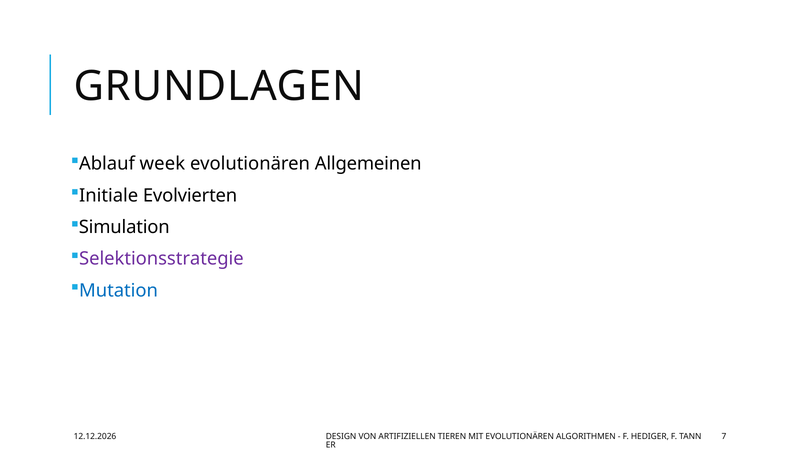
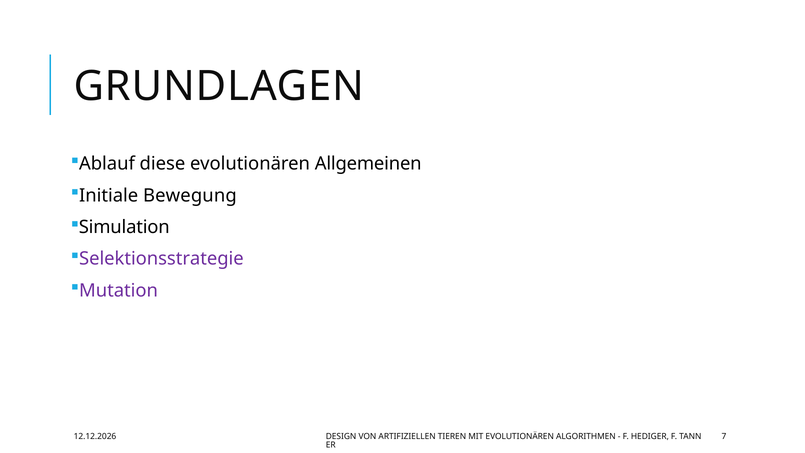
week: week -> diese (162, 164)
Evolvierten: Evolvierten -> Bewegung (190, 195)
Mutation colour: blue -> purple (119, 290)
